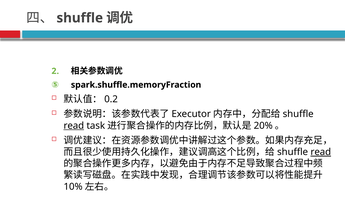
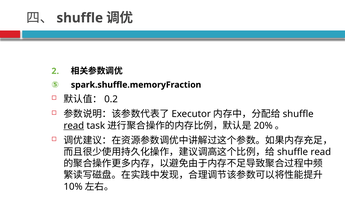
read underline: present -> none (321, 152)
